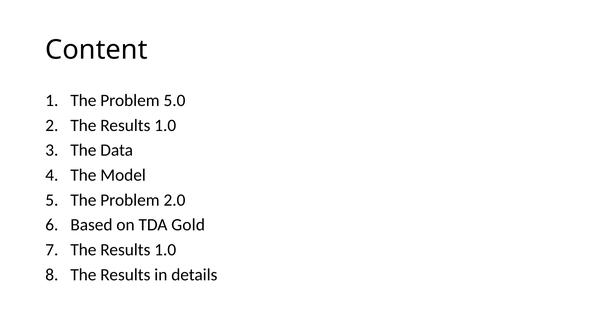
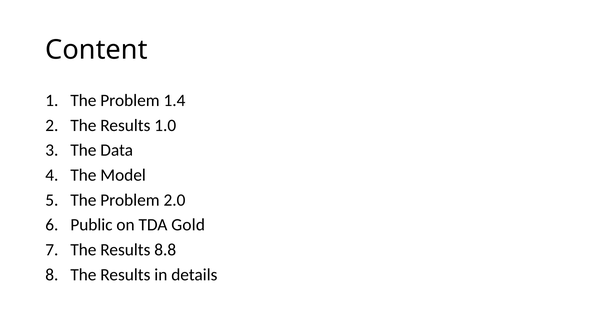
5.0: 5.0 -> 1.4 (174, 100)
Based: Based -> Public (91, 225)
1.0: 1.0 -> 8.8 (165, 250)
